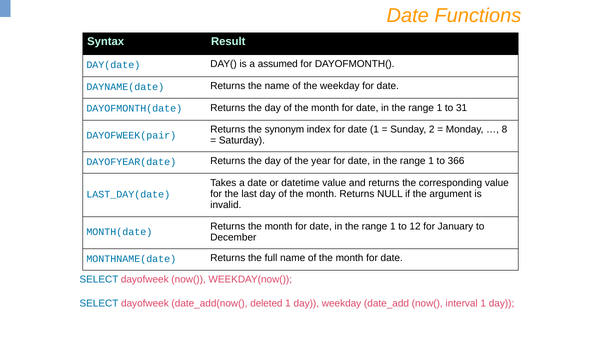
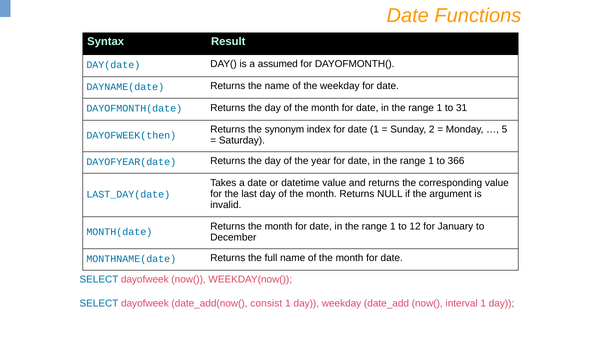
8: 8 -> 5 (504, 130)
DAYOFWEEK(pair: DAYOFWEEK(pair -> DAYOFWEEK(then (131, 135)
deleted: deleted -> consist (266, 303)
